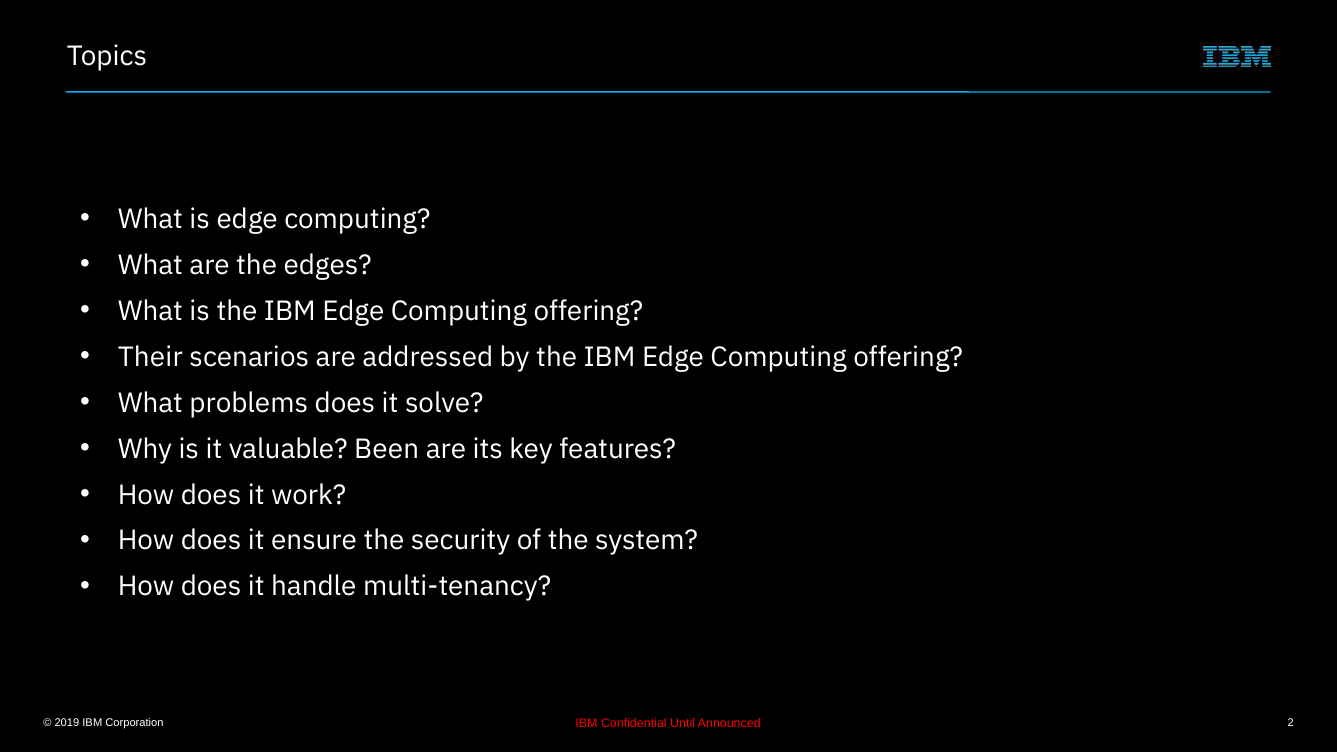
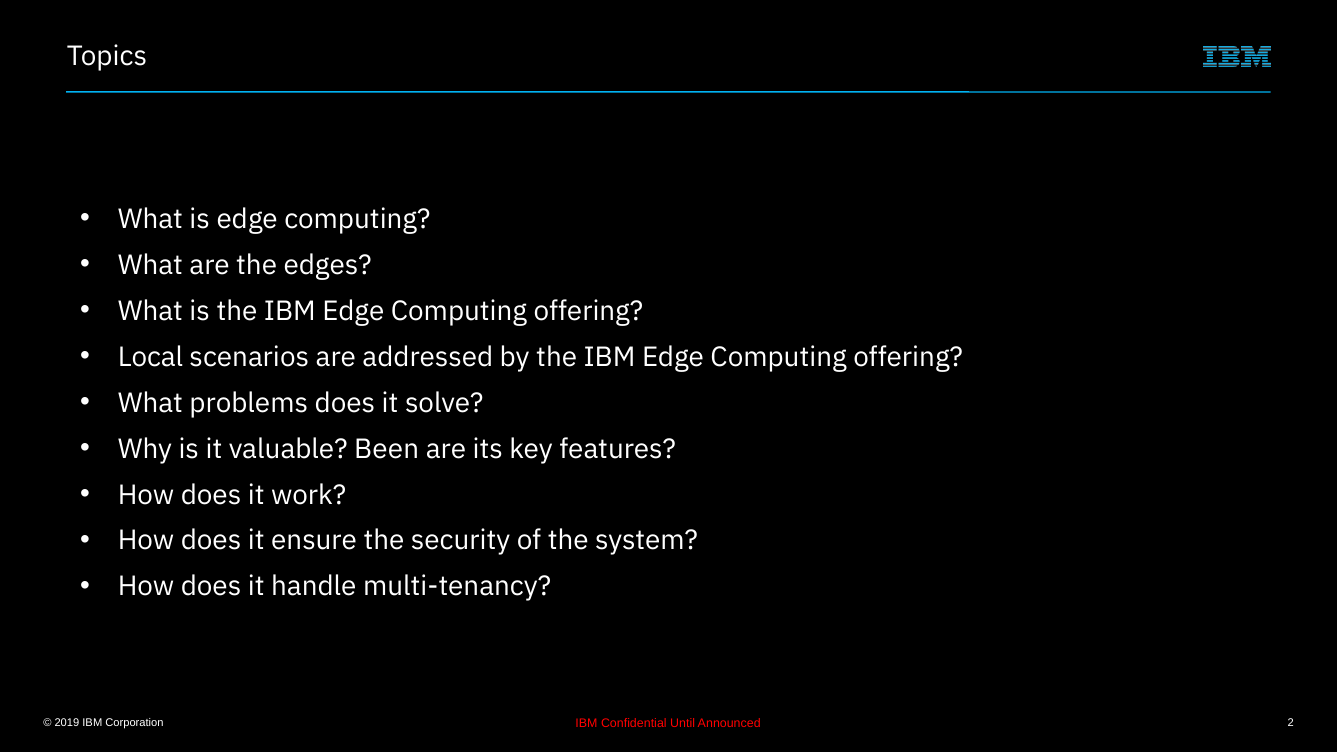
Their: Their -> Local (150, 357)
